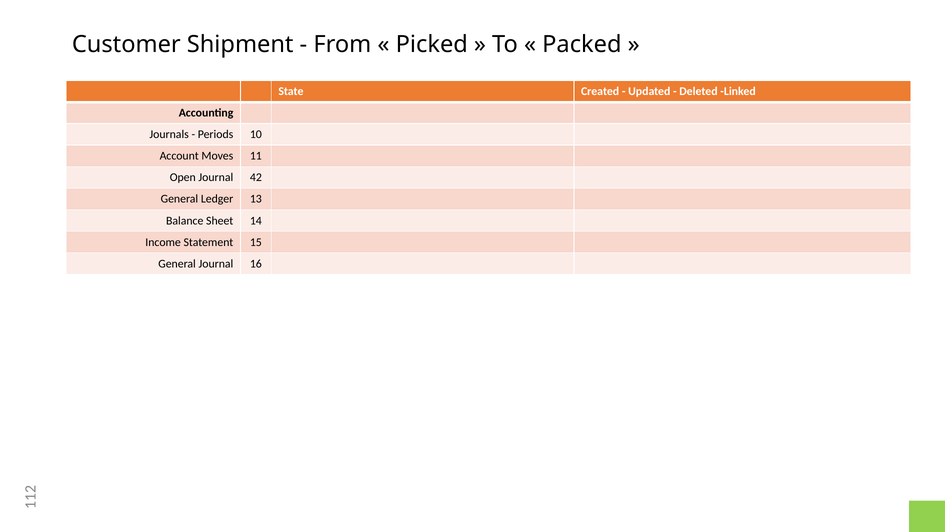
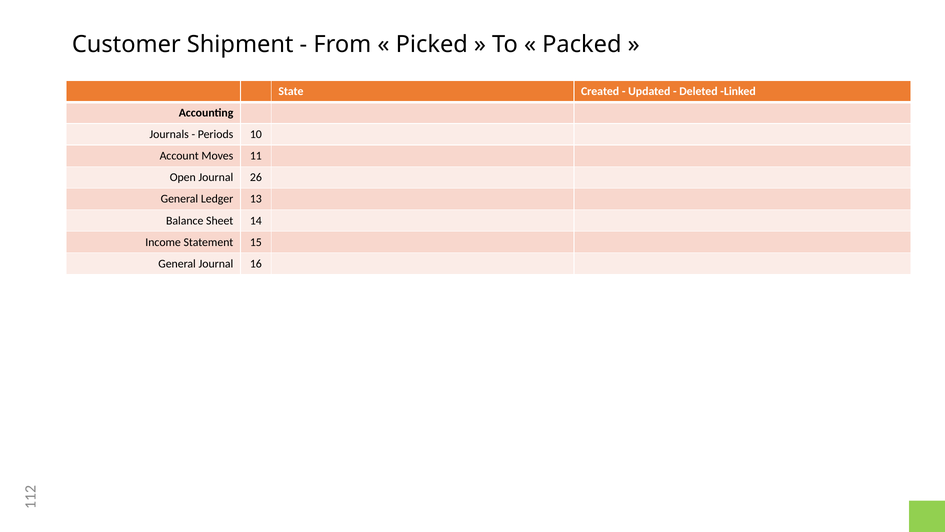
42: 42 -> 26 (256, 177)
